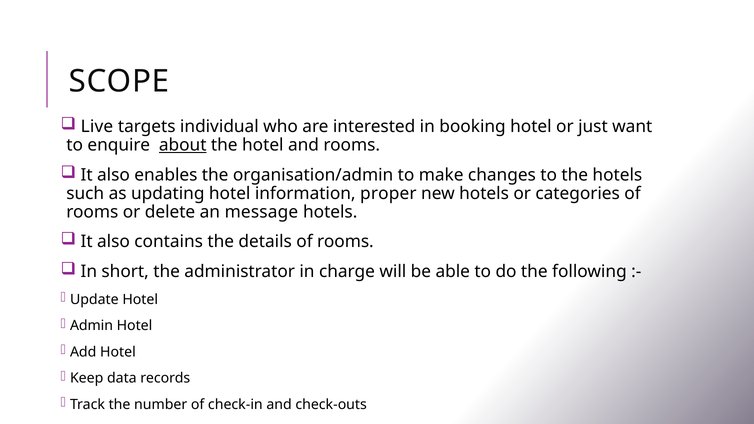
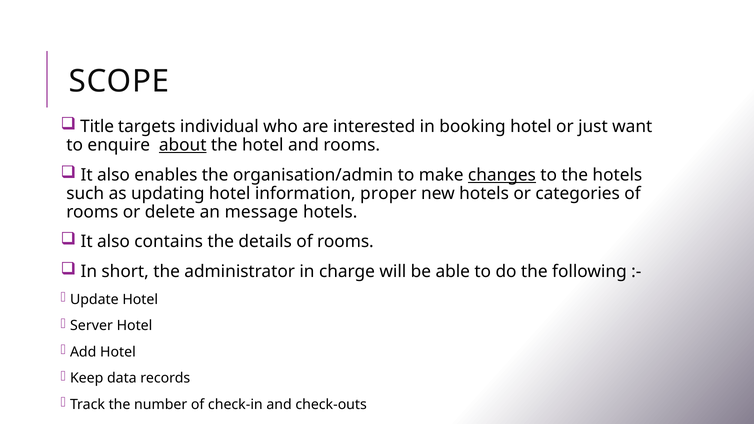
Live: Live -> Title (97, 127)
changes underline: none -> present (502, 175)
Admin: Admin -> Server (91, 326)
